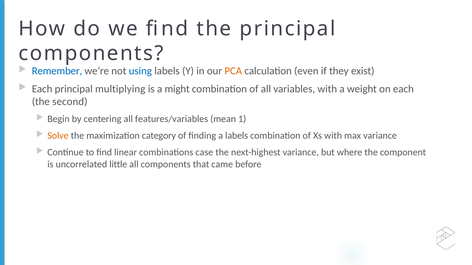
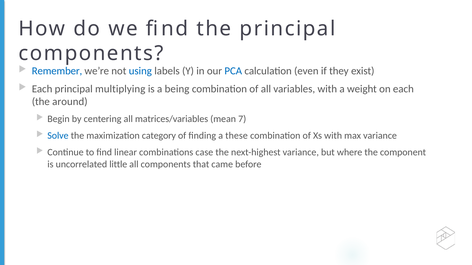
PCA colour: orange -> blue (233, 71)
might: might -> being (177, 89)
second: second -> around (70, 102)
features/variables: features/variables -> matrices/variables (172, 119)
1: 1 -> 7 (242, 119)
Solve colour: orange -> blue (58, 136)
a labels: labels -> these (237, 136)
